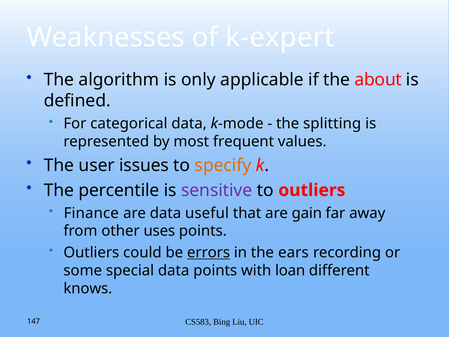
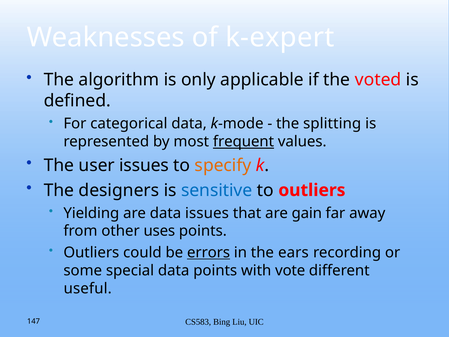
about: about -> voted (378, 80)
frequent underline: none -> present (244, 142)
percentile: percentile -> designers (119, 190)
sensitive colour: purple -> blue (217, 190)
Finance: Finance -> Yielding (91, 213)
data useful: useful -> issues (207, 213)
loan: loan -> vote (290, 270)
knows: knows -> useful (88, 288)
